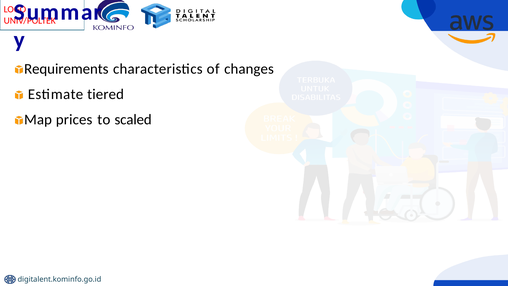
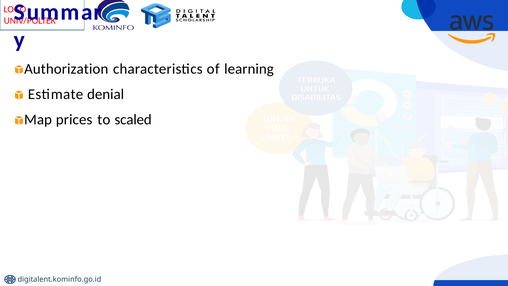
Requirements: Requirements -> Authorization (66, 69)
changes: changes -> learning (249, 69)
tiered: tiered -> denial (106, 94)
